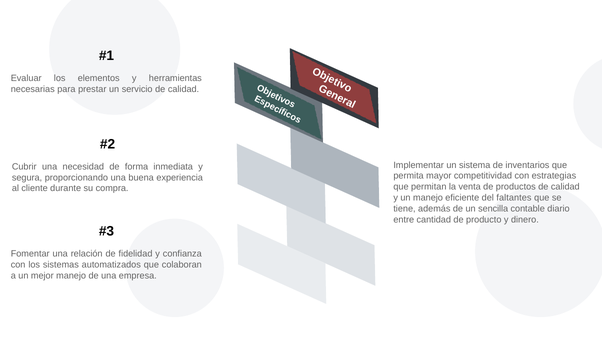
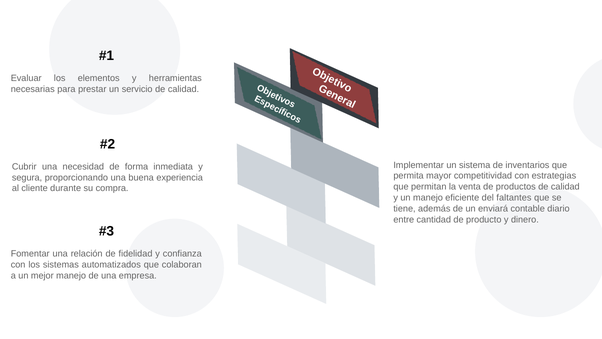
sencilla: sencilla -> enviará (493, 209)
